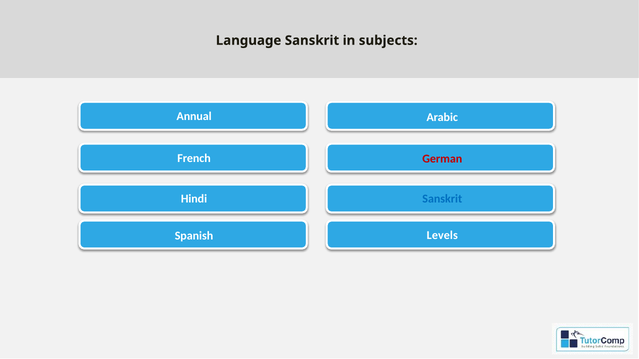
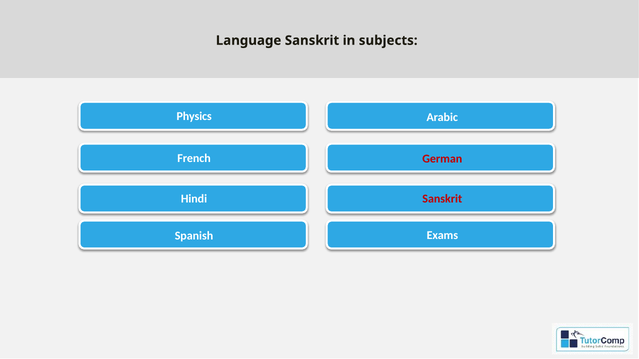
Annual: Annual -> Physics (194, 117)
Sanskrit colour: blue -> red (442, 199)
Levels: Levels -> Exams (442, 236)
